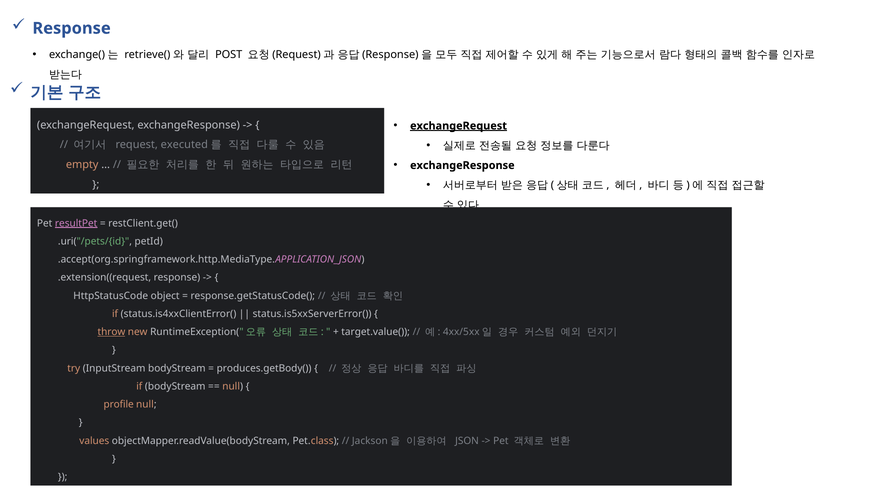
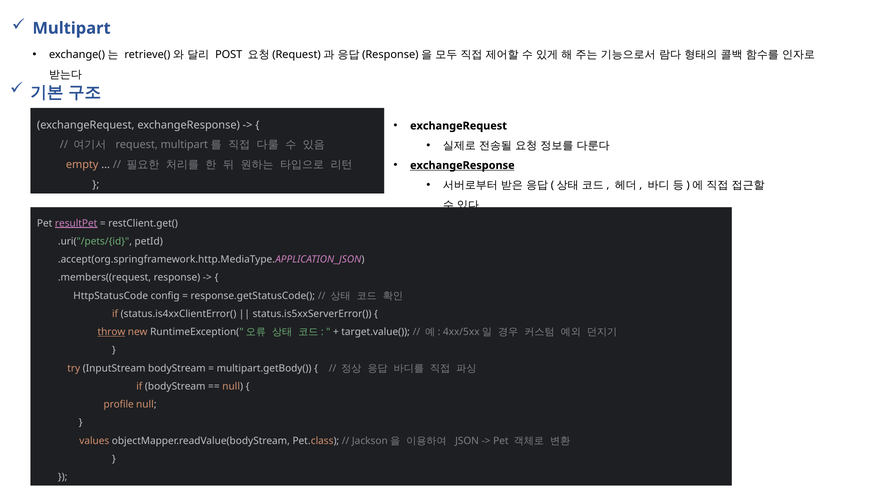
Response: Response -> Multipart (72, 28)
exchangeRequest underline: present -> none (459, 126)
request executed: executed -> multipart (184, 145)
exchangeResponse underline: none -> present (462, 165)
.extension((request: .extension((request -> .members((request (104, 277)
object: object -> config (165, 296)
produces.getBody(: produces.getBody( -> multipart.getBody( (264, 368)
